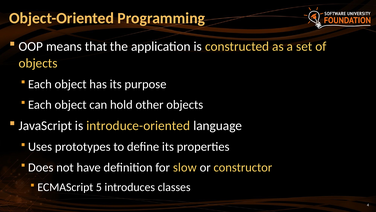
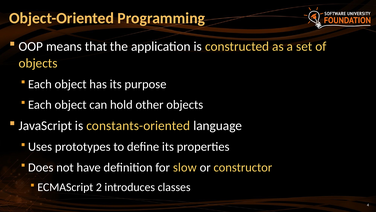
introduce-oriented: introduce-oriented -> constants-oriented (138, 126)
5: 5 -> 2 (99, 187)
